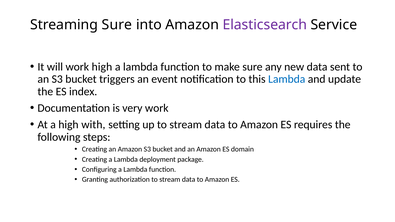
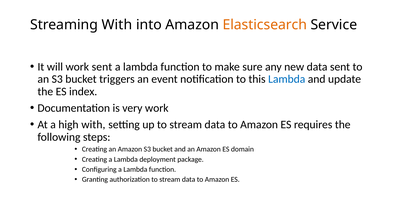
Streaming Sure: Sure -> With (117, 25)
Elasticsearch colour: purple -> orange (265, 25)
work high: high -> sent (102, 67)
